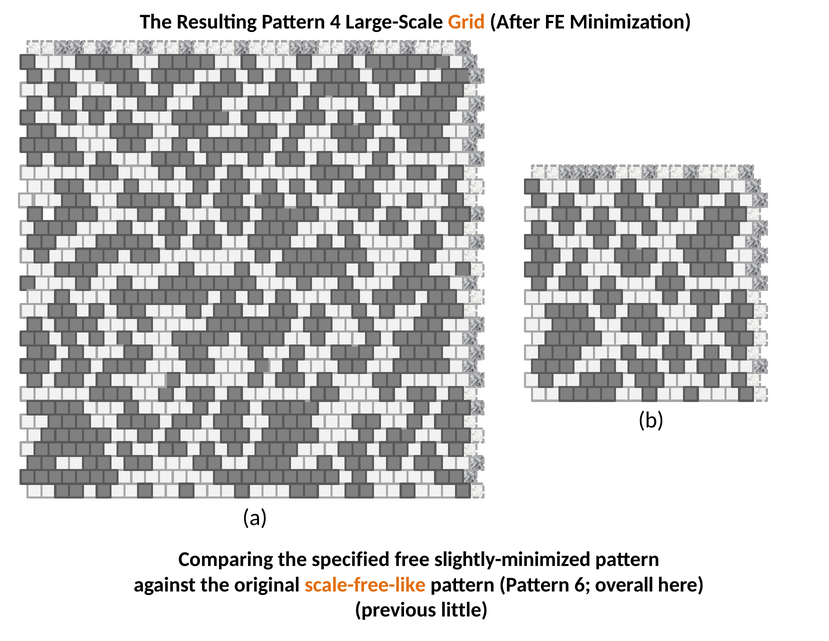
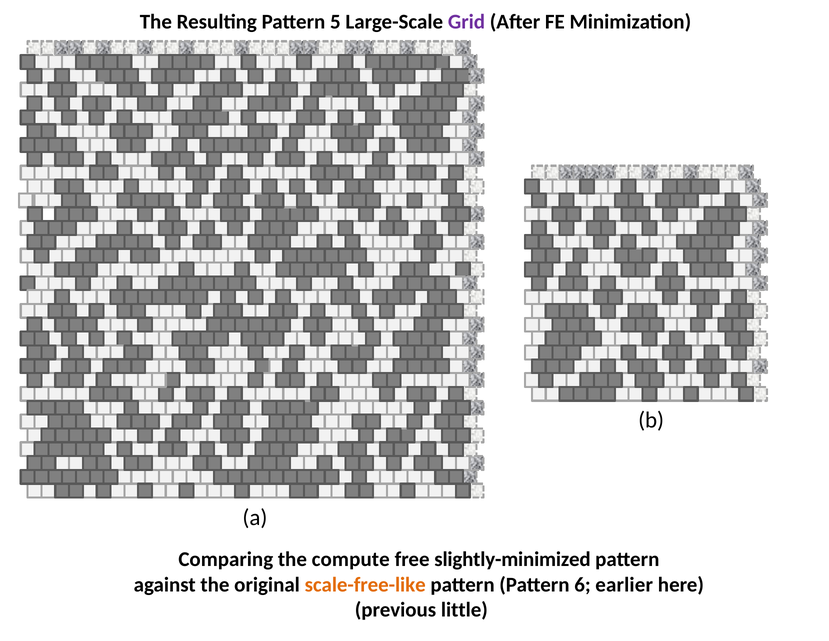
4: 4 -> 5 (335, 22)
Grid colour: orange -> purple (466, 22)
specified: specified -> compute (351, 559)
overall: overall -> earlier (624, 584)
